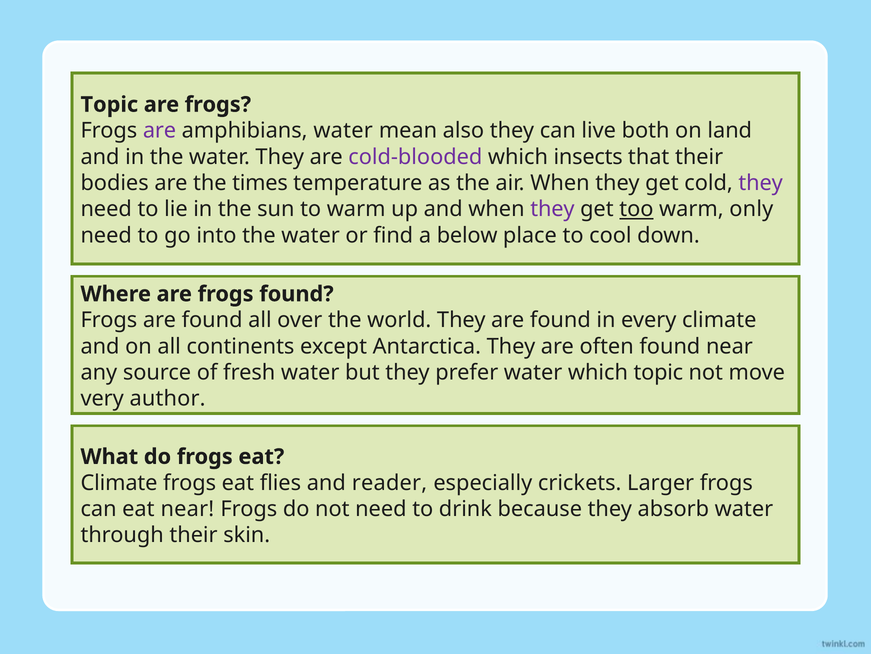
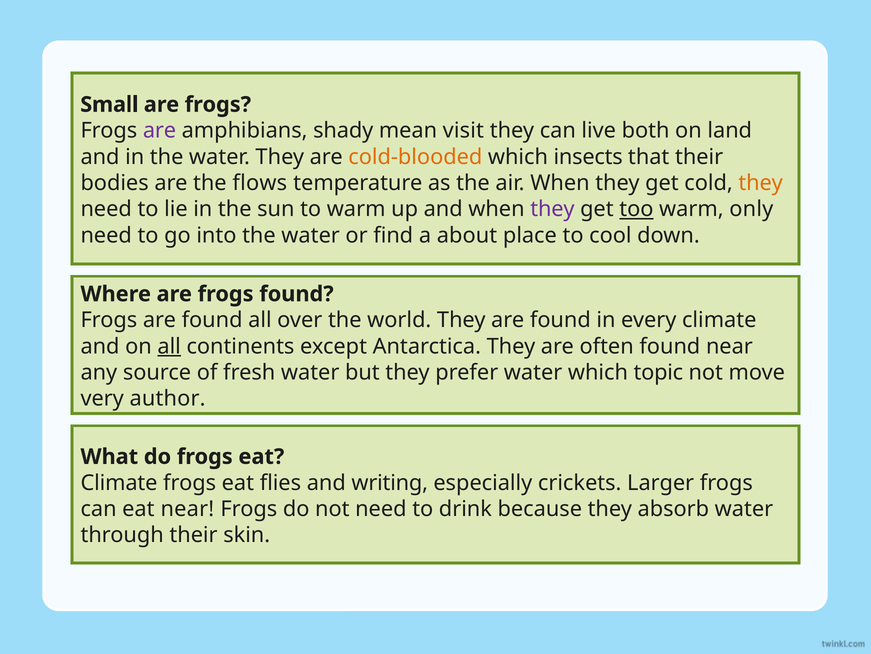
Topic: Topic -> Small (109, 104)
amphibians water: water -> shady (343, 131)
also: also -> visit (463, 131)
cold-blooded colour: purple -> orange (415, 157)
times: times -> flows (260, 183)
they colour: purple -> orange (761, 183)
below: below -> about (467, 235)
all underline: none -> present (169, 346)
reader: reader -> writing (390, 482)
